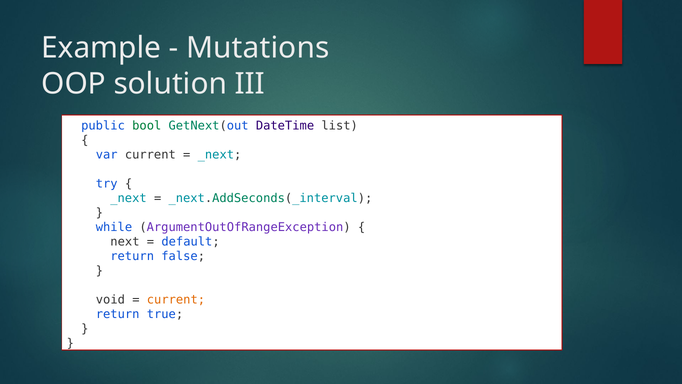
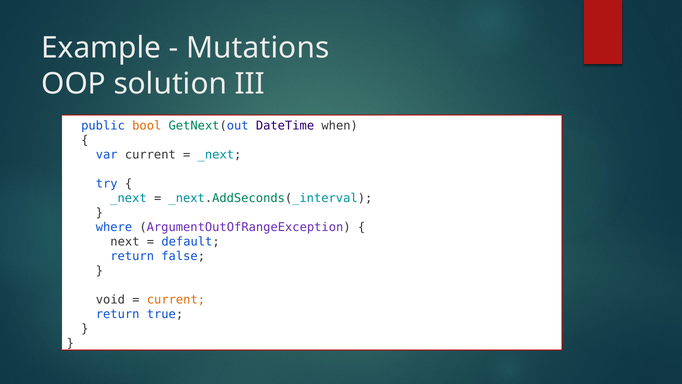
bool colour: green -> orange (147, 125)
list: list -> when (340, 125)
while: while -> where (114, 227)
